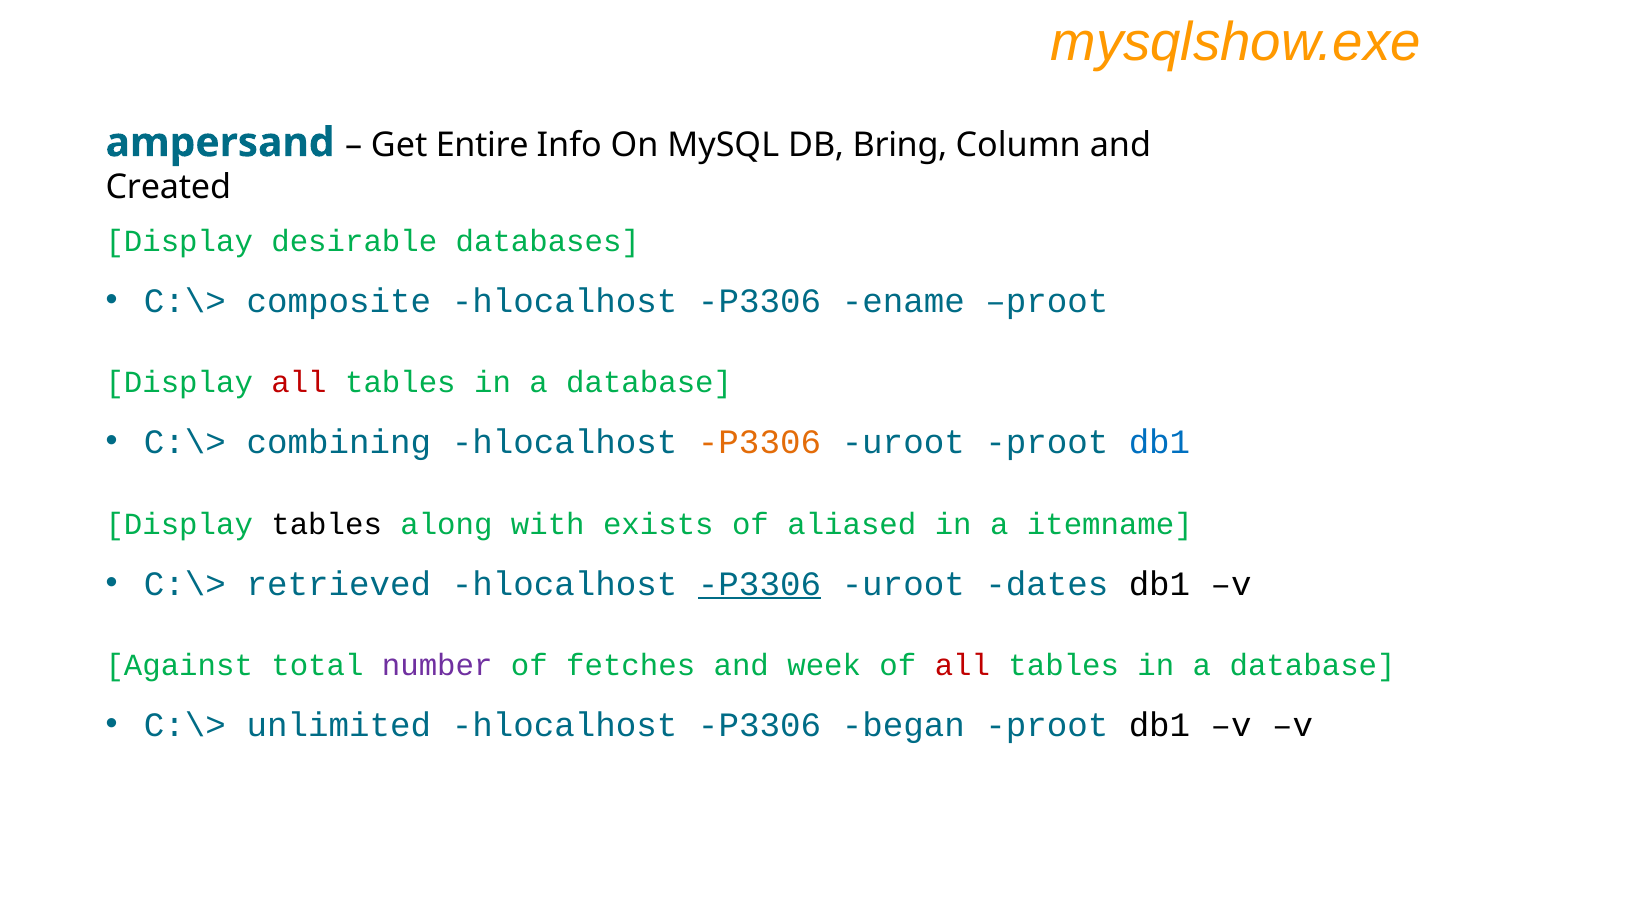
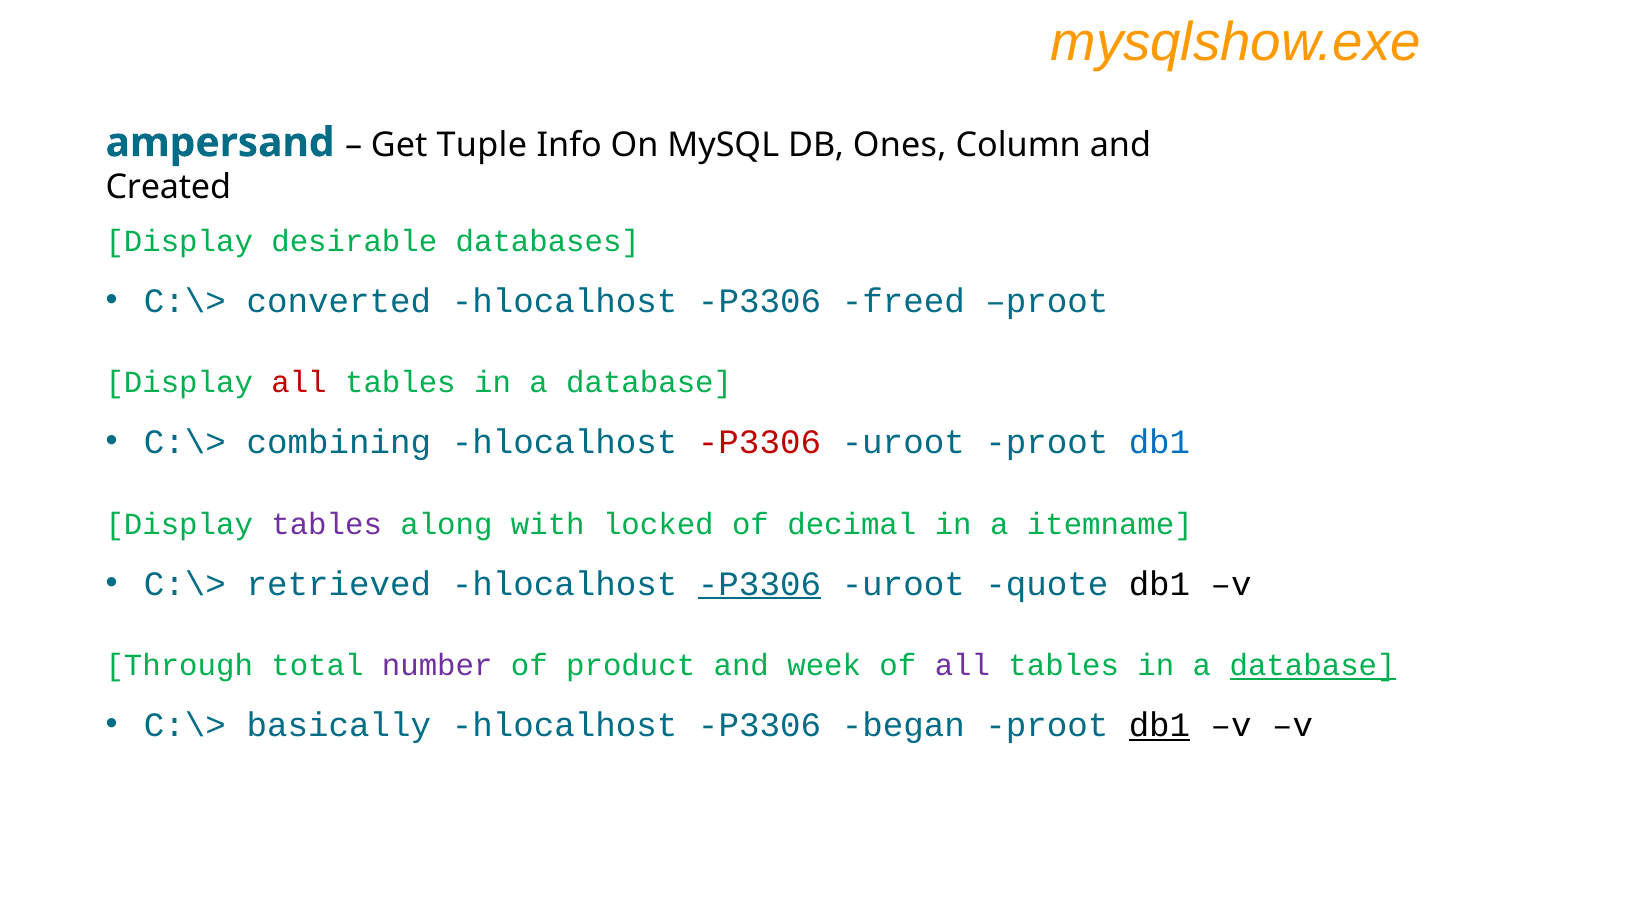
Entire: Entire -> Tuple (482, 145)
Bring: Bring -> Ones (900, 145)
composite: composite -> converted (339, 301)
ename: ename -> freed (903, 301)
P3306 colour: orange -> red (759, 442)
tables colour: black -> purple (327, 524)
exists: exists -> locked (658, 524)
aliased: aliased -> decimal (852, 524)
dates: dates -> quote (1047, 583)
Against: Against -> Through (179, 665)
fetches: fetches -> product (631, 665)
all colour: red -> purple (962, 665)
database underline: none -> present (1313, 665)
unlimited: unlimited -> basically (339, 725)
db1 underline: none -> present (1159, 725)
